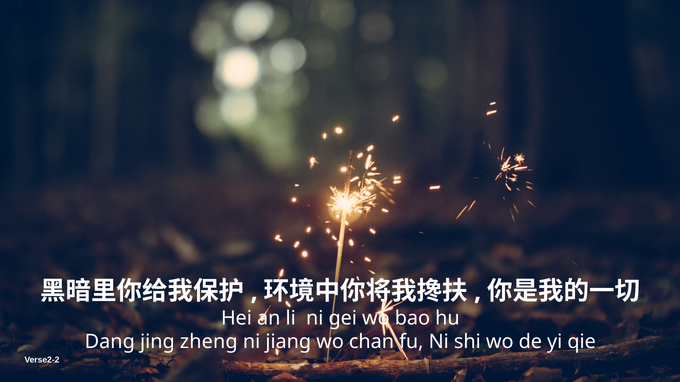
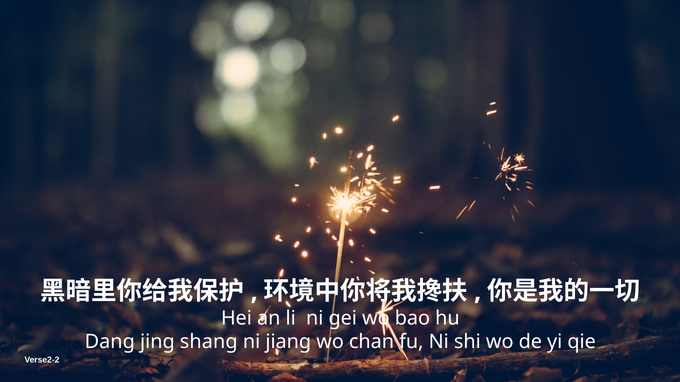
zheng: zheng -> shang (209, 342)
